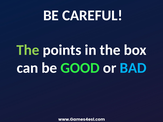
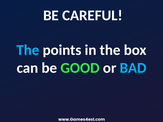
The colour: light green -> light blue (28, 50)
